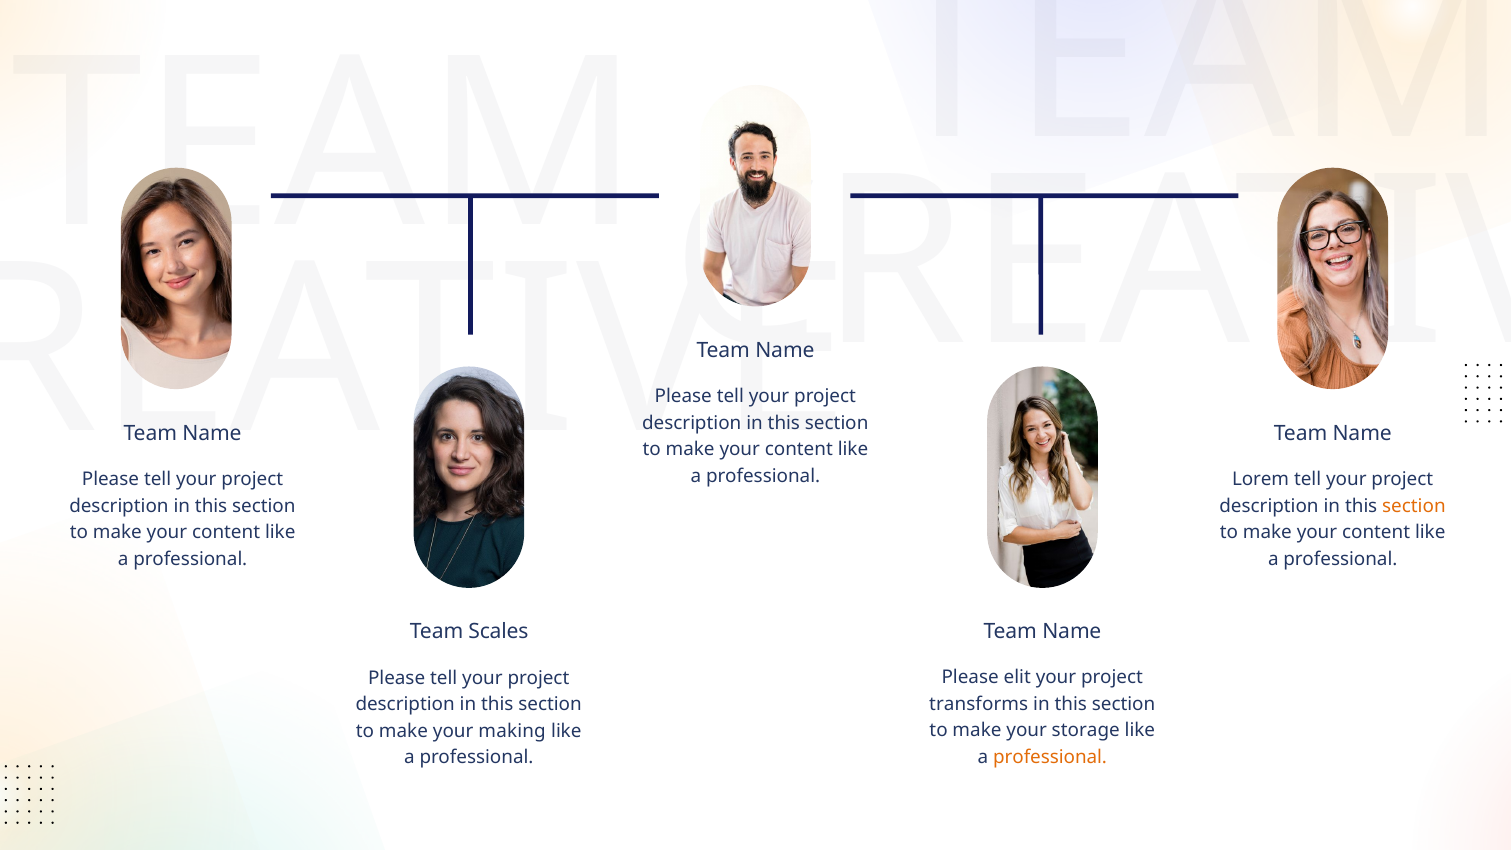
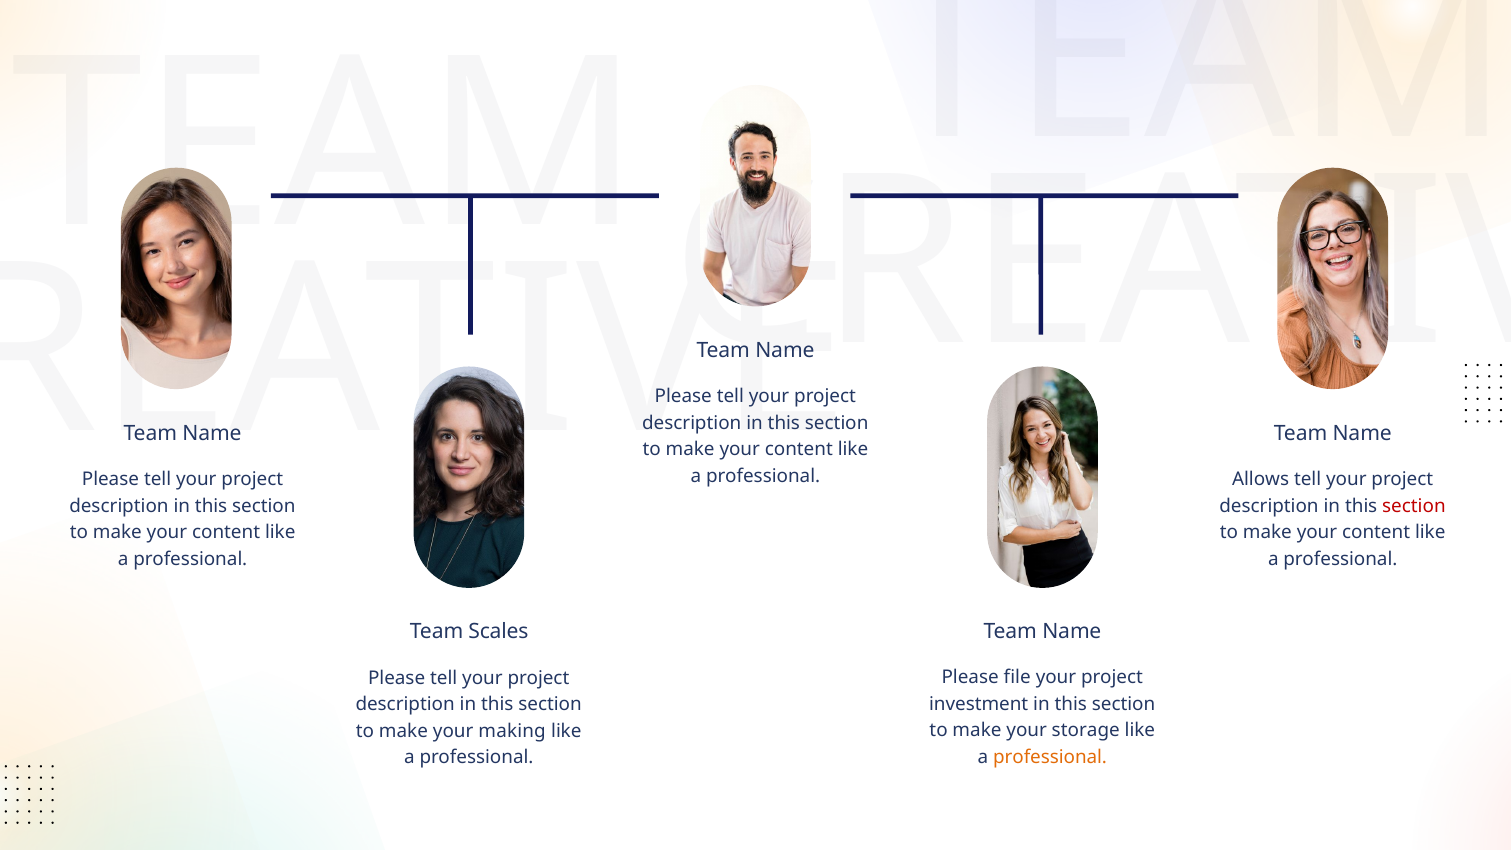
Lorem: Lorem -> Allows (1261, 479)
section colour: orange -> red (1414, 506)
elit: elit -> file (1017, 677)
transforms: transforms -> investment (979, 704)
